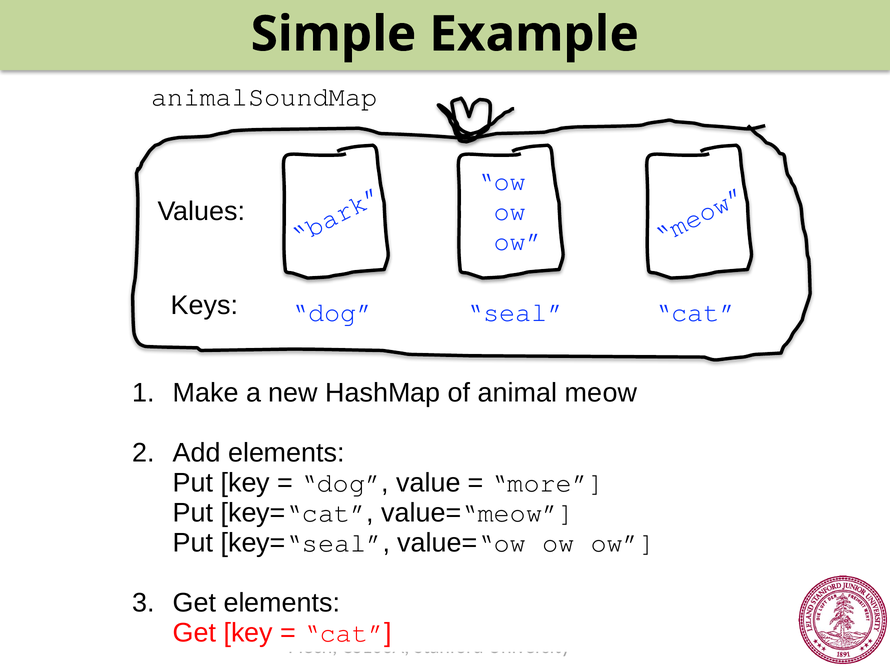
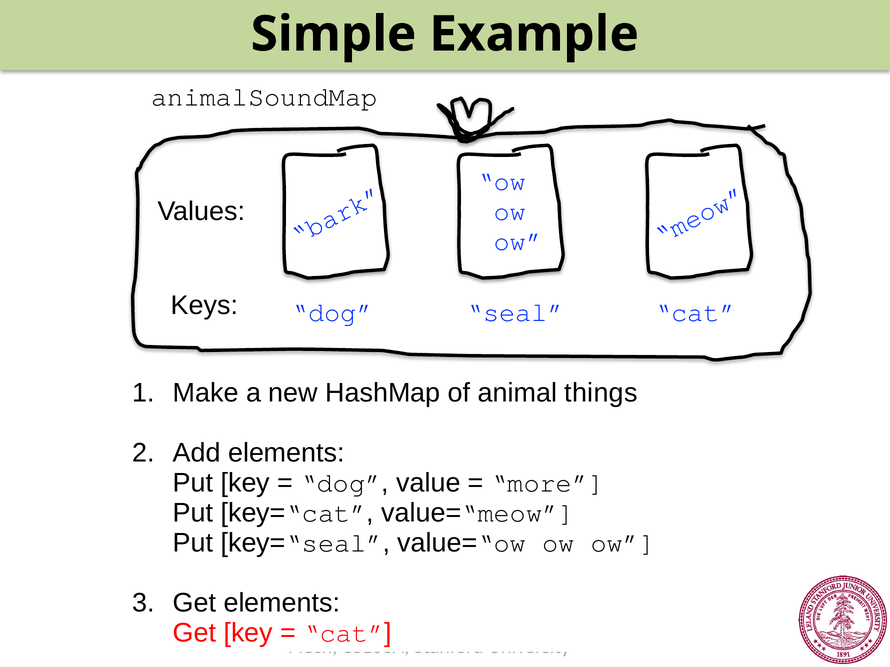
meow: meow -> things (601, 393)
